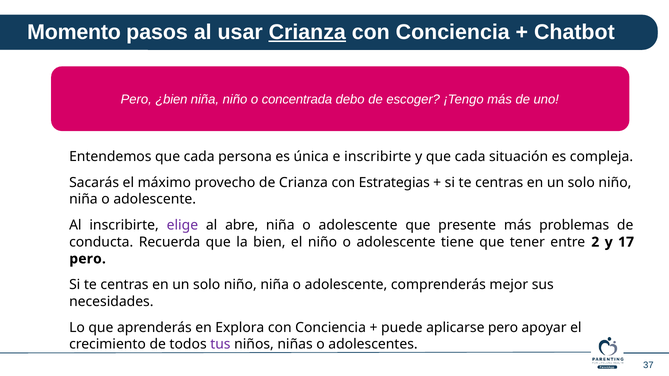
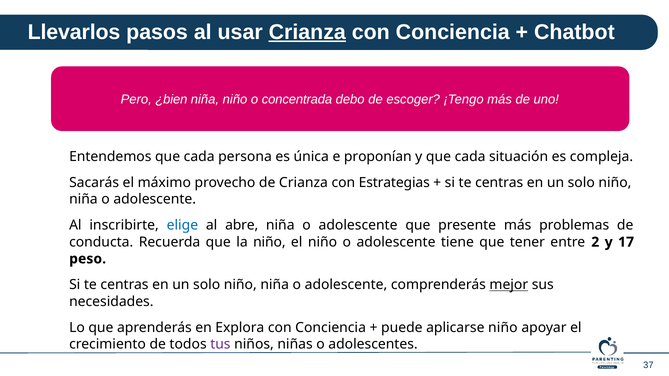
Momento: Momento -> Llevarlos (74, 32)
e inscribirte: inscribirte -> proponían (378, 157)
elige colour: purple -> blue (182, 226)
la bien: bien -> niño (269, 242)
pero: pero -> peso (88, 259)
mejor underline: none -> present (509, 285)
aplicarse pero: pero -> niño (503, 328)
